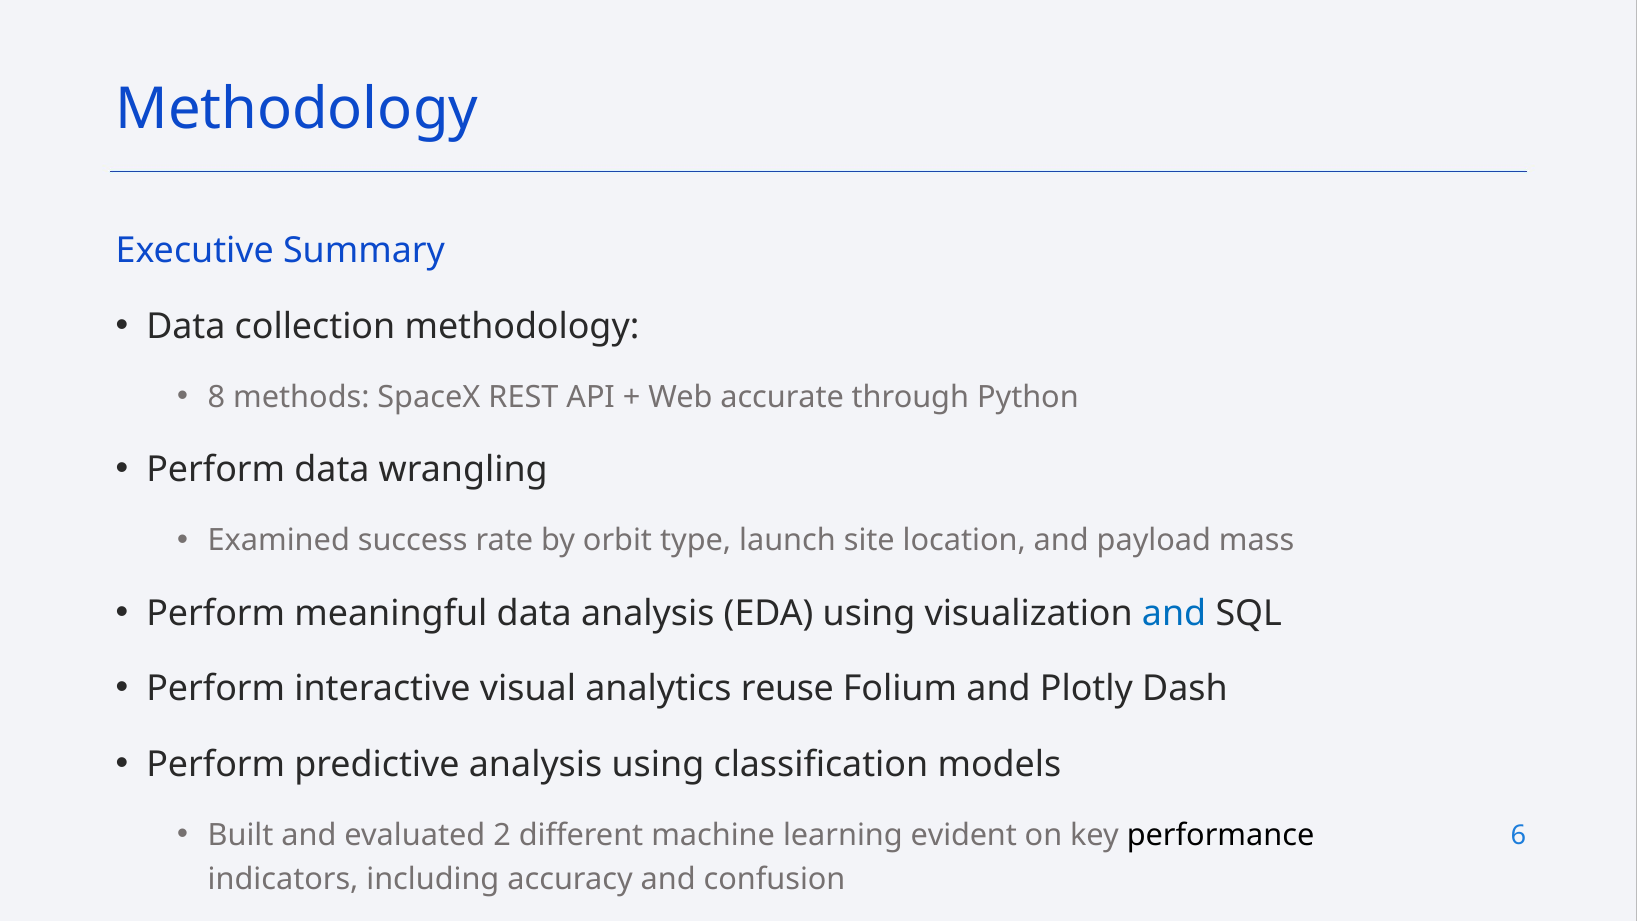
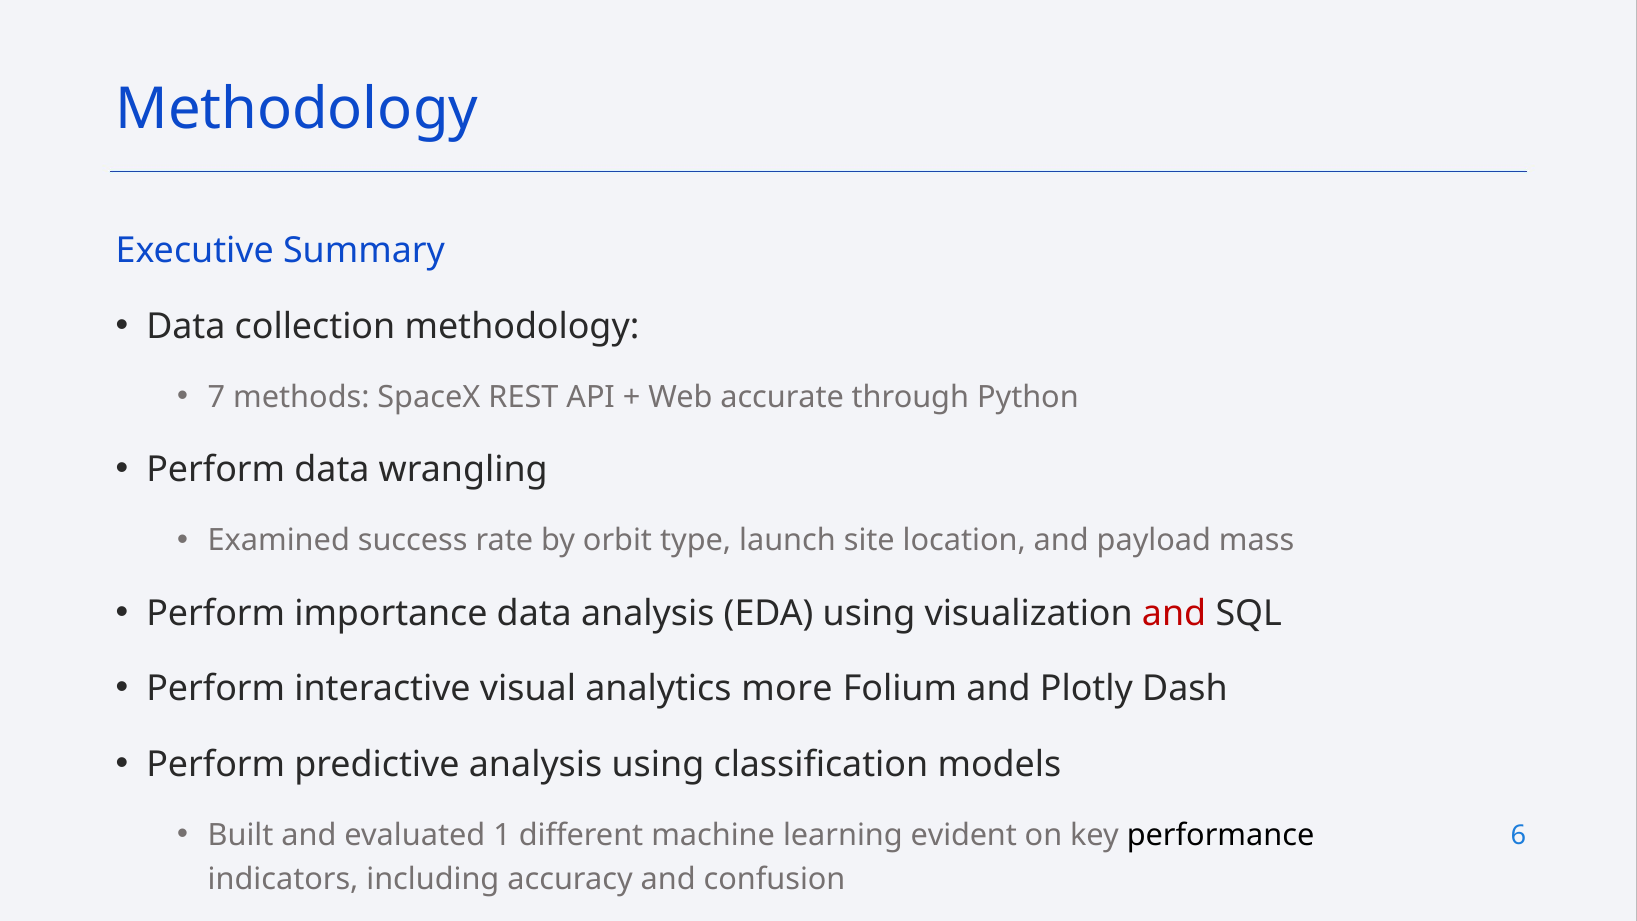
8: 8 -> 7 (217, 397)
meaningful: meaningful -> importance (391, 613)
and colour: blue -> red (1174, 613)
reuse: reuse -> more (787, 689)
2: 2 -> 1 (502, 835)
